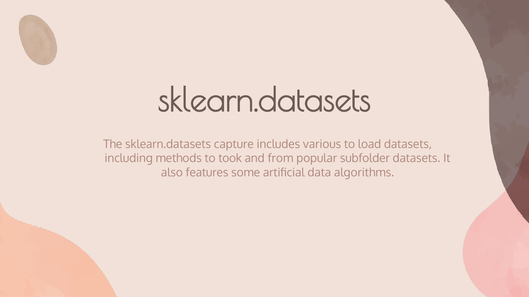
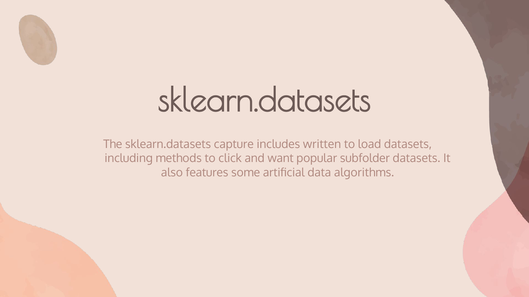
various: various -> written (322, 145)
took: took -> click (230, 159)
from: from -> want (281, 159)
